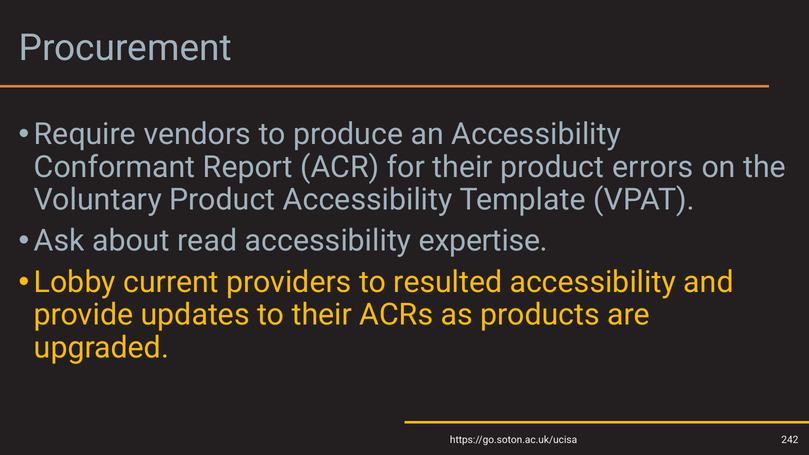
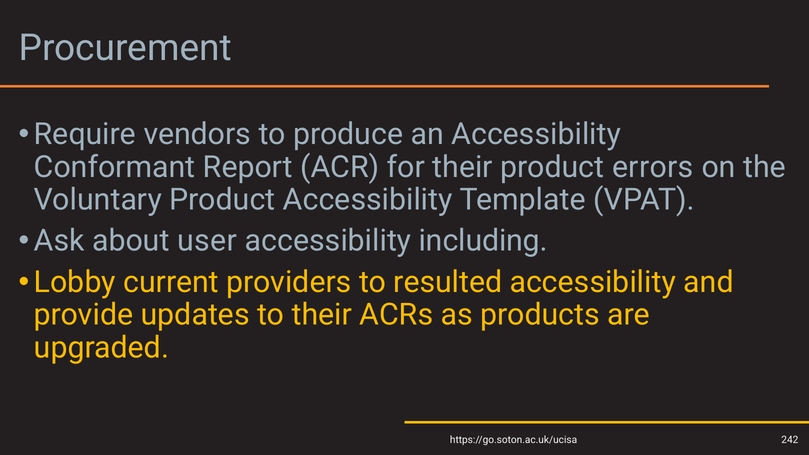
read: read -> user (207, 241)
expertise: expertise -> including (483, 241)
